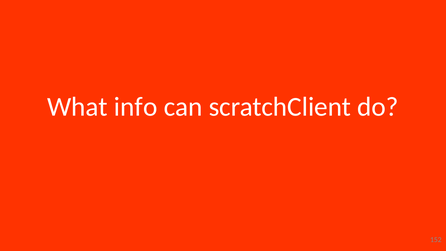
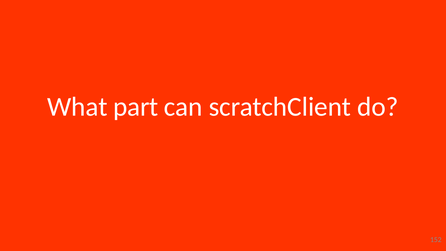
info: info -> part (136, 107)
